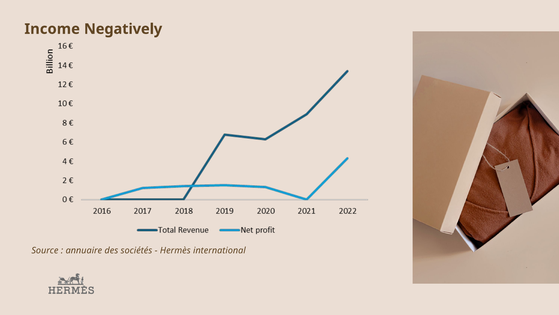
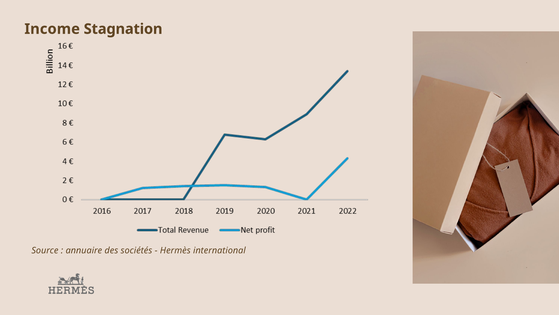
Negatively: Negatively -> Stagnation (123, 29)
